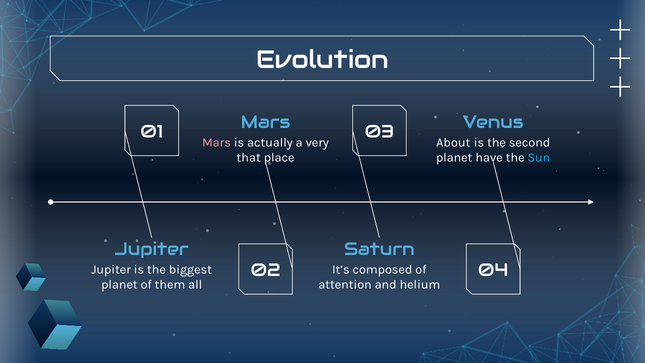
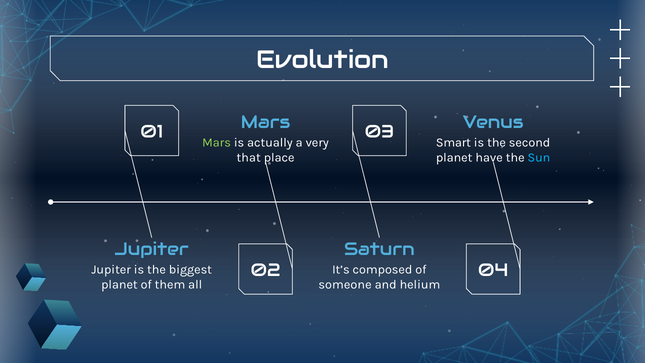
Mars colour: pink -> light green (217, 142)
About: About -> Smart (453, 142)
attention: attention -> someone (345, 284)
